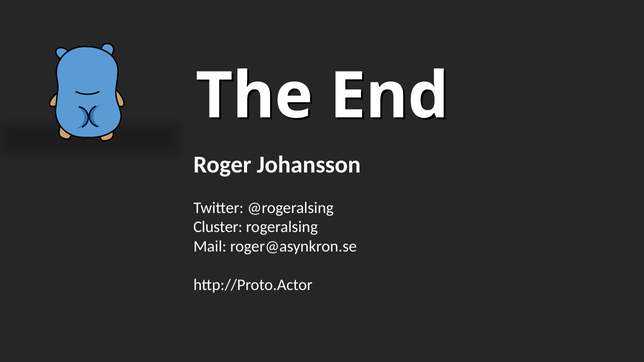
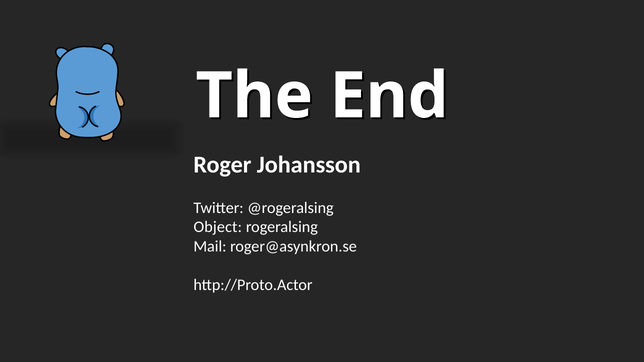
Cluster: Cluster -> Object (218, 227)
